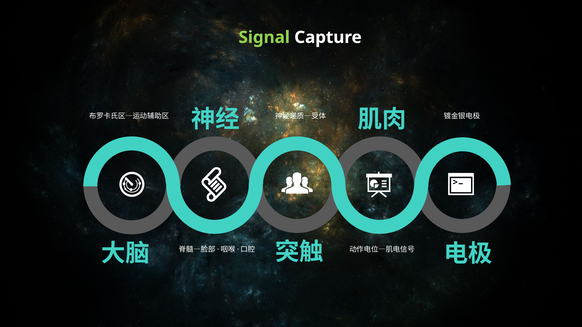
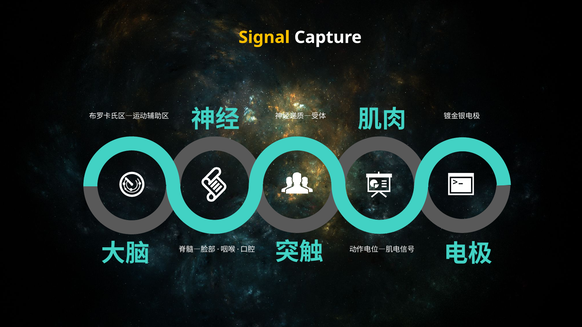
Signal colour: light green -> yellow (264, 37)
